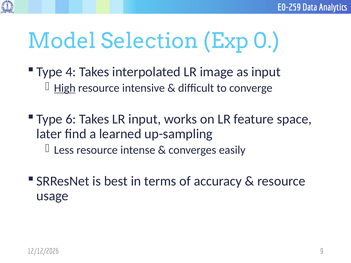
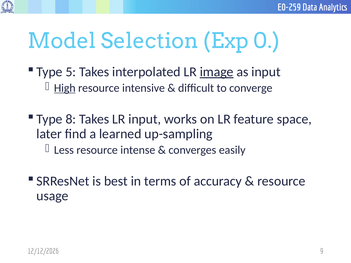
4: 4 -> 5 (71, 72)
image underline: none -> present (217, 72)
6: 6 -> 8 (71, 119)
